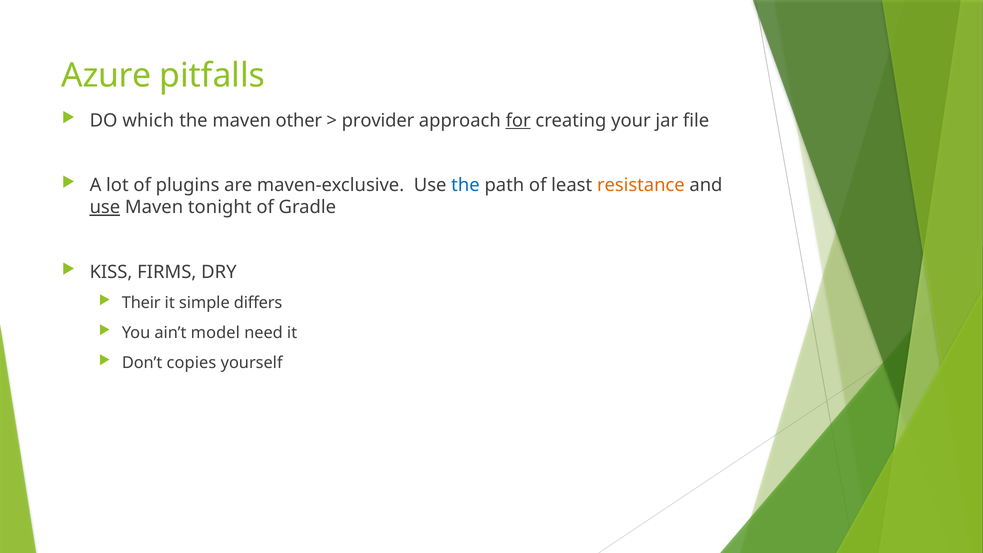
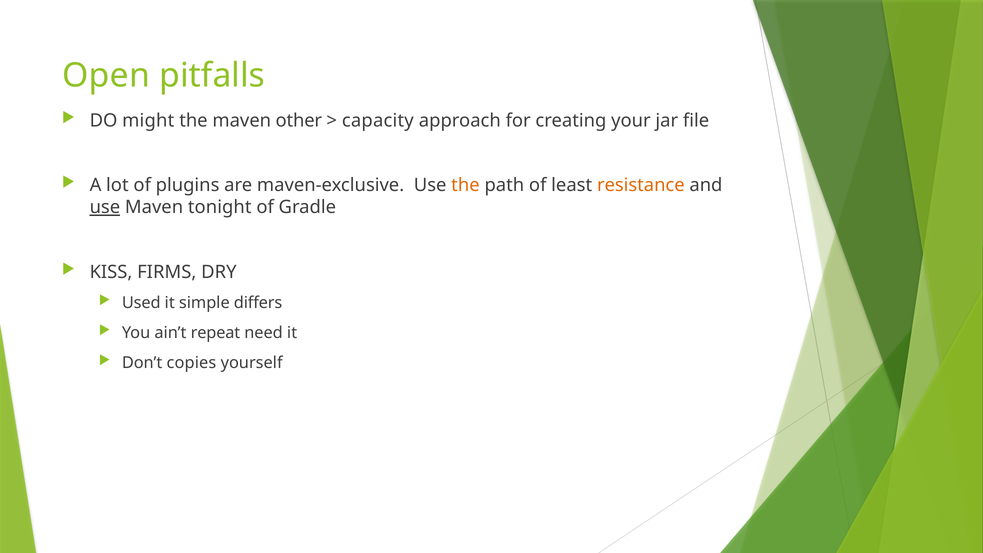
Azure: Azure -> Open (106, 75)
which: which -> might (148, 120)
provider: provider -> capacity (378, 120)
for underline: present -> none (518, 120)
the colour: blue -> orange (465, 185)
Their: Their -> Used (141, 303)
model: model -> repeat (215, 333)
